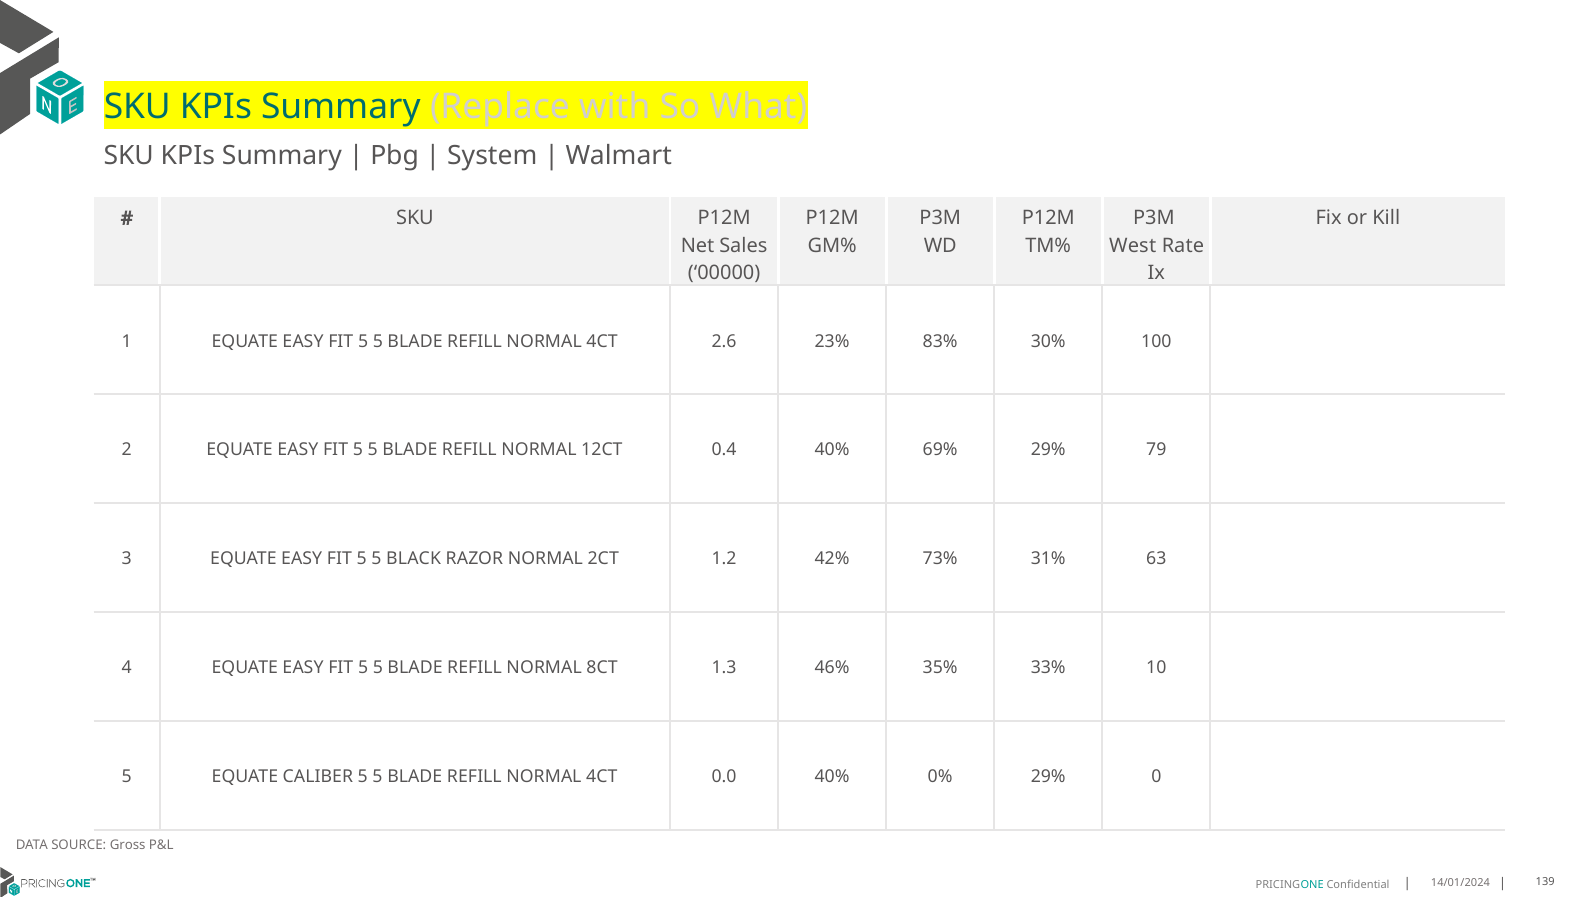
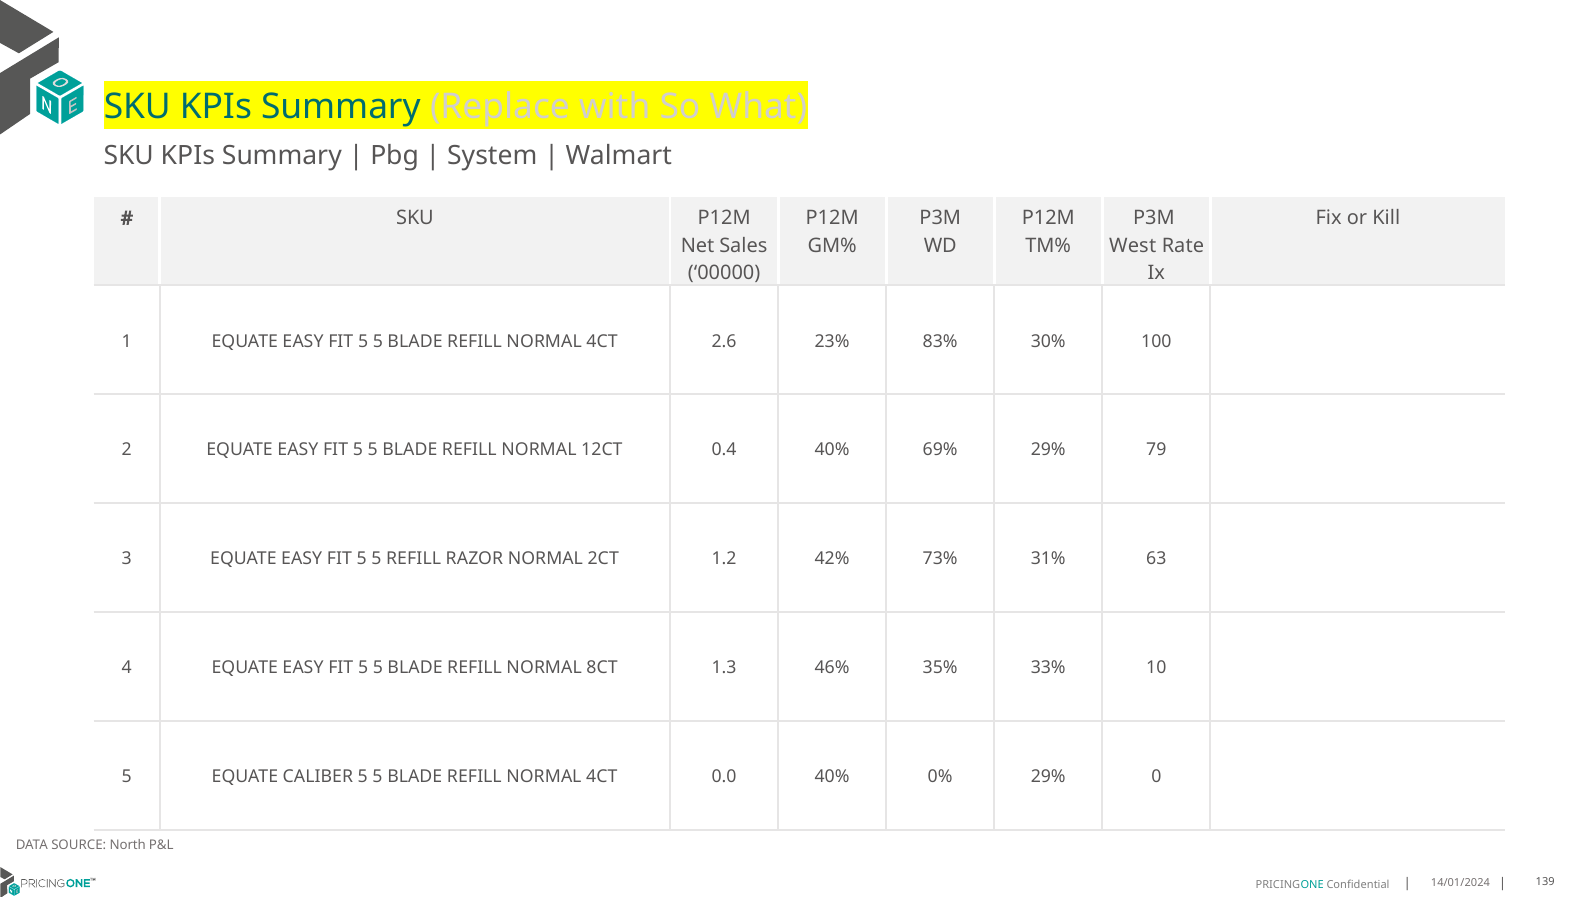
5 BLACK: BLACK -> REFILL (414, 559)
Gross: Gross -> North (128, 845)
